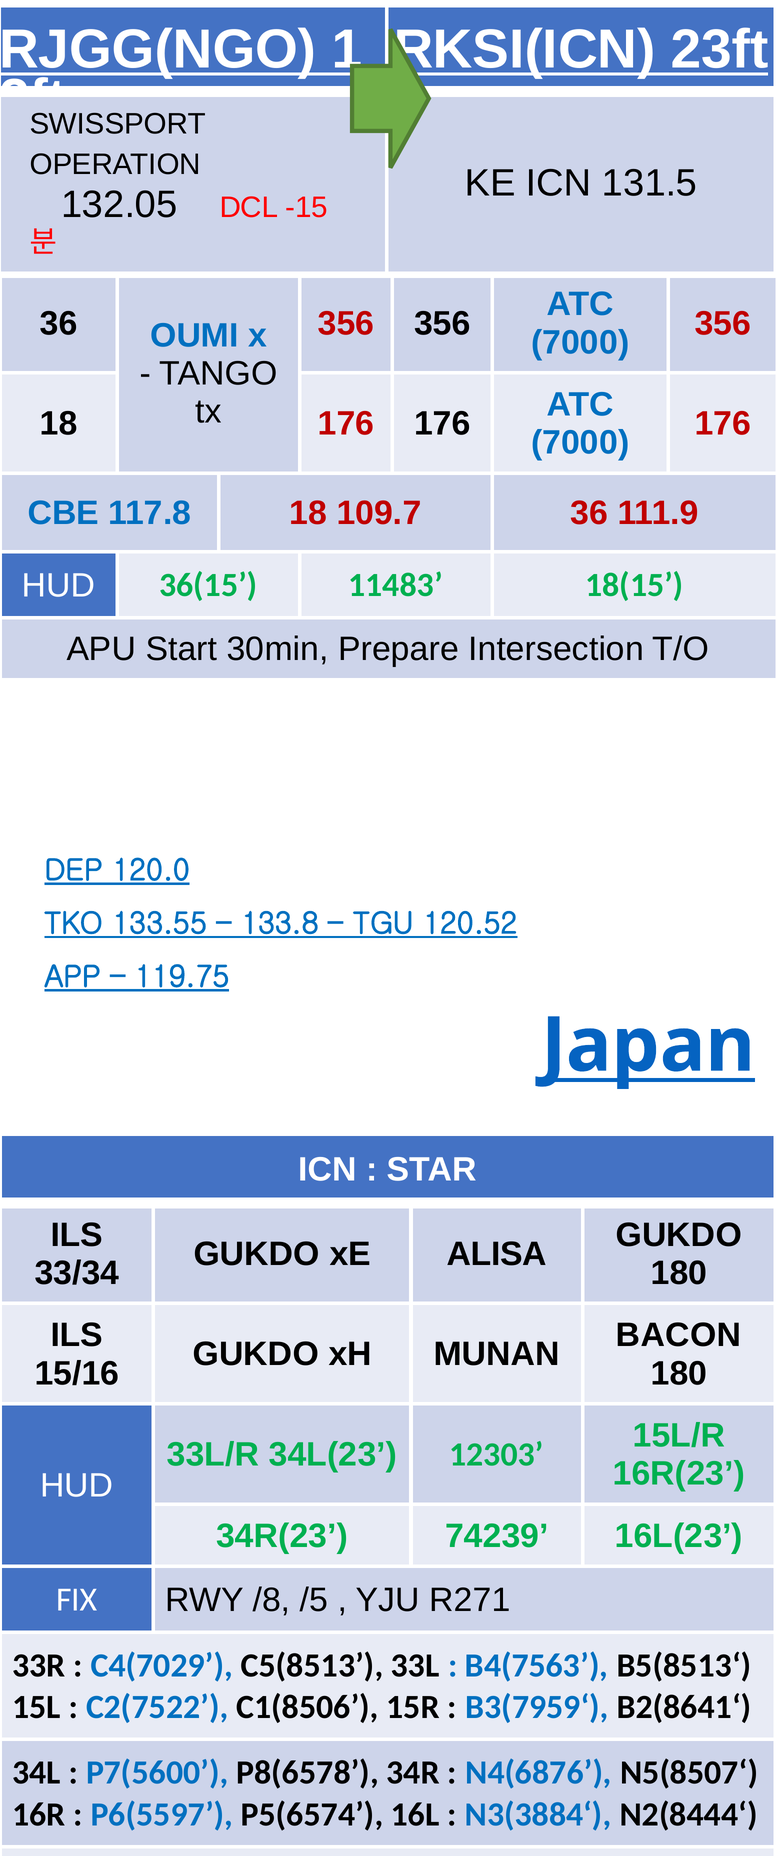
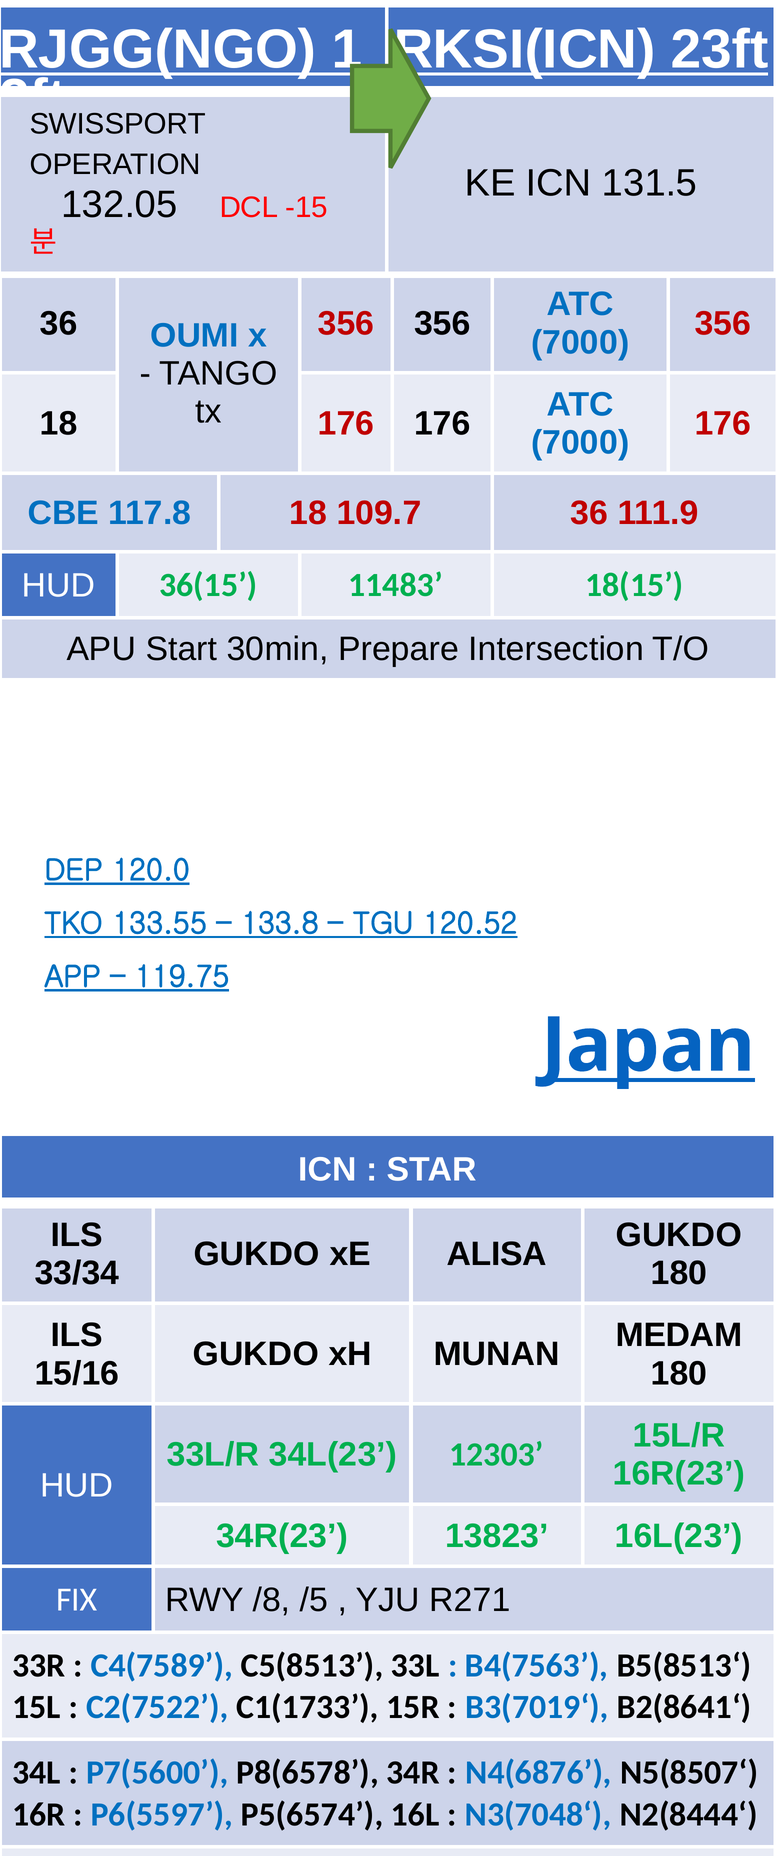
BACON: BACON -> MEDAM (679, 1336)
74239: 74239 -> 13823 (497, 1537)
C4(7029: C4(7029 -> C4(7589 (162, 1666)
C1(8506: C1(8506 -> C1(1733 (307, 1708)
B3(7959‘: B3(7959‘ -> B3(7019‘ (537, 1708)
N3(3884‘: N3(3884‘ -> N3(7048‘ (538, 1815)
